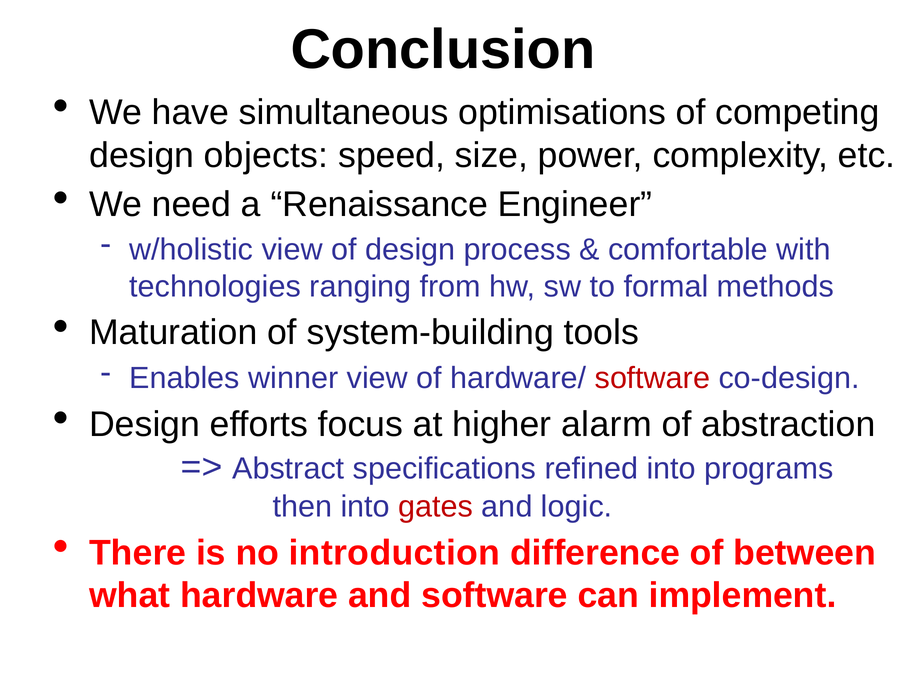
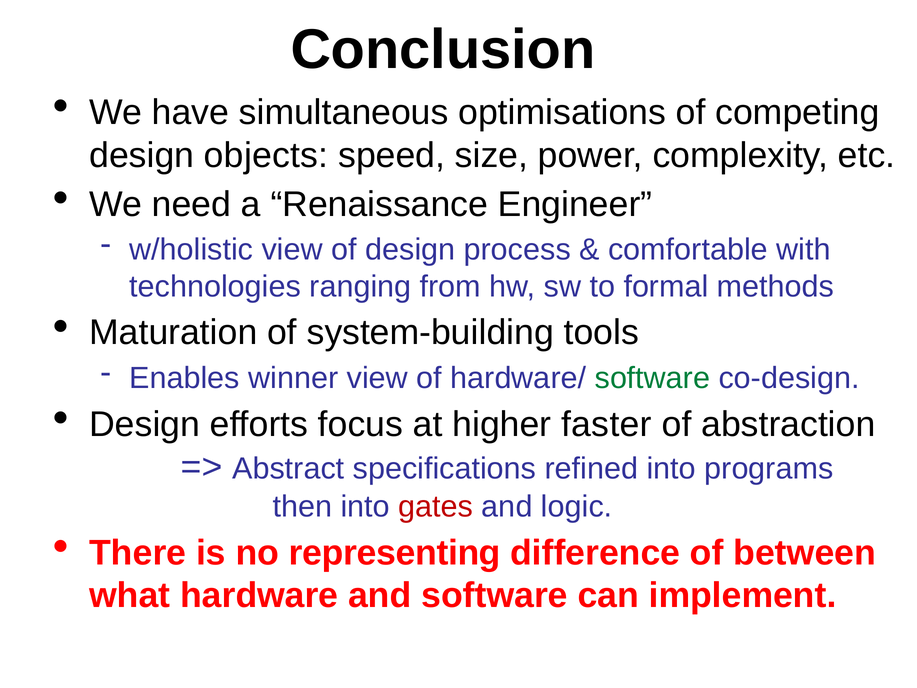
software colour: red -> green (652, 378)
alarm: alarm -> faster (606, 424)
introduction: introduction -> representing (395, 553)
